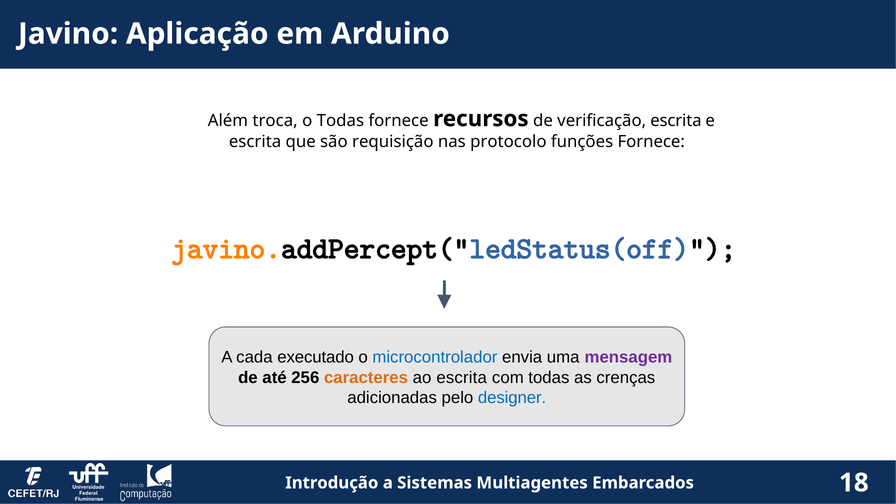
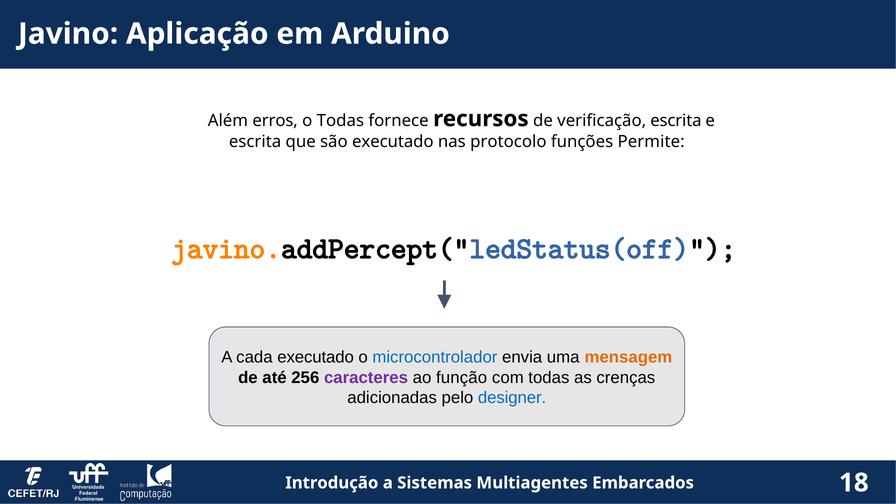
troca: troca -> erros (275, 121)
são requisição: requisição -> executado (393, 142)
funções Fornece: Fornece -> Permite (651, 142)
mensagem colour: purple -> orange (628, 357)
caracteres colour: orange -> purple (366, 378)
ao escrita: escrita -> função (462, 378)
